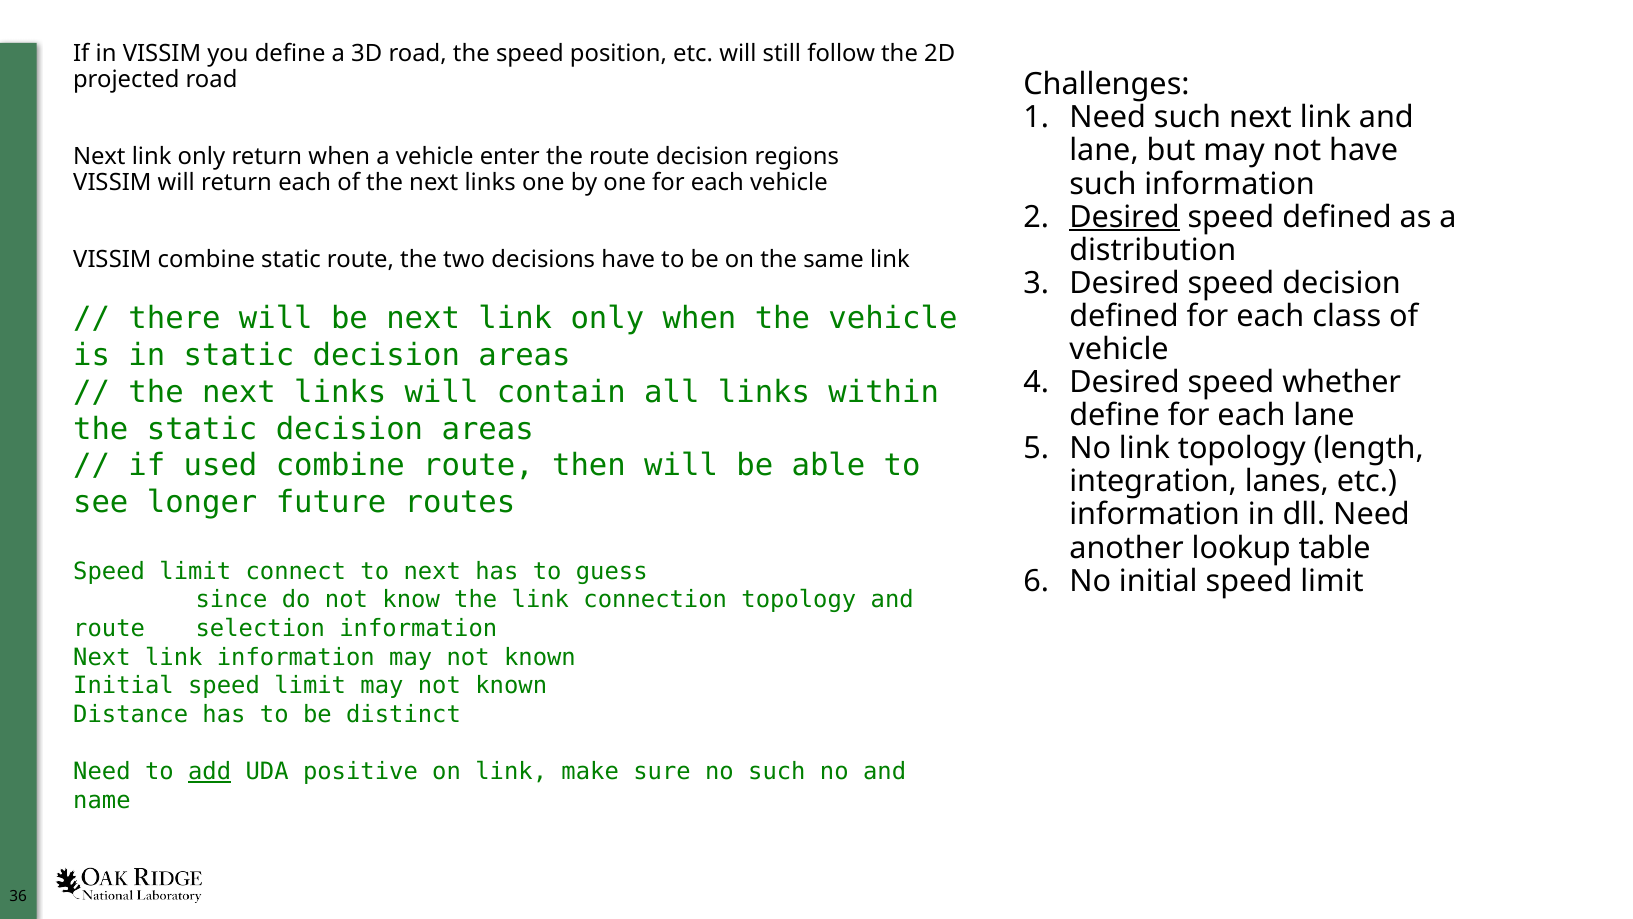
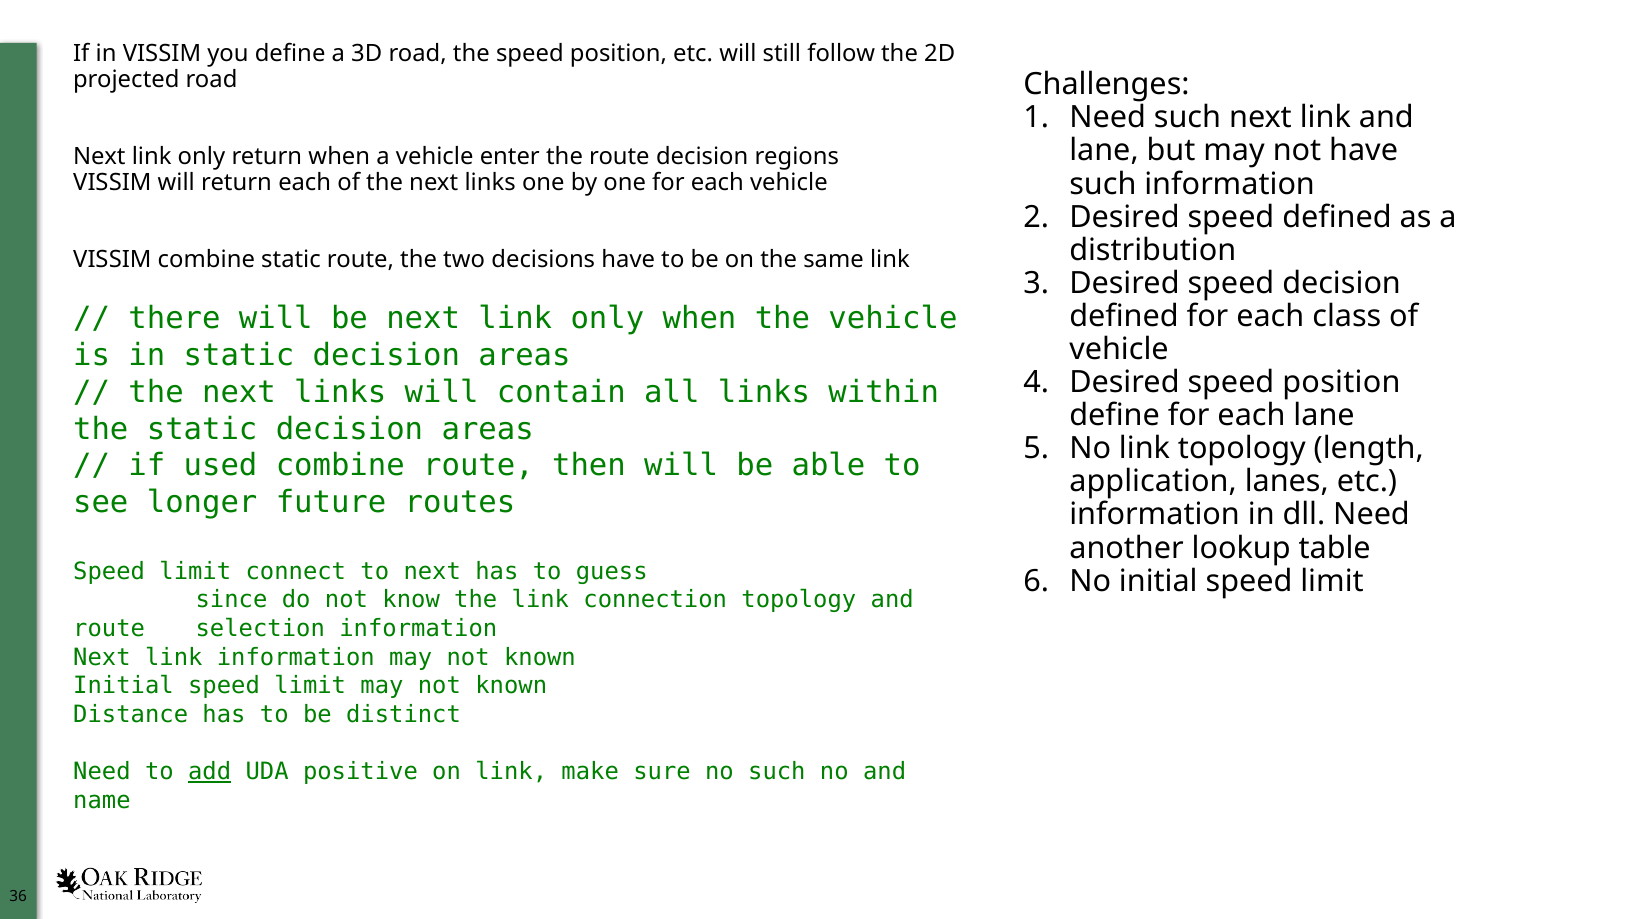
Desired underline: present -> none (1125, 217)
Desired speed whether: whether -> position (1341, 382)
integration: integration -> application (1153, 482)
